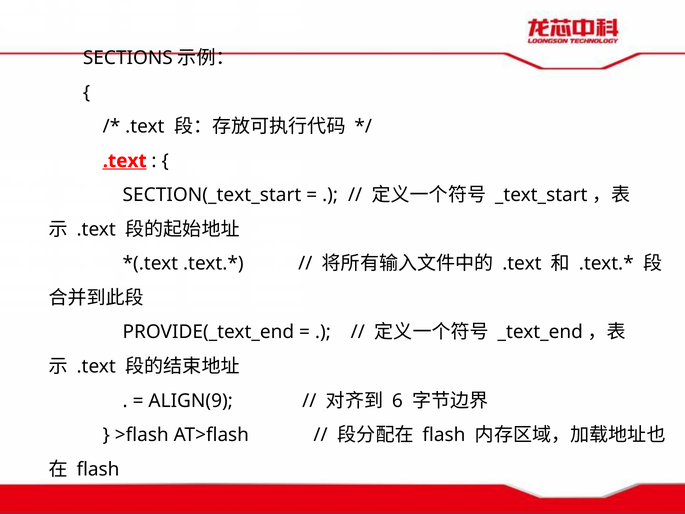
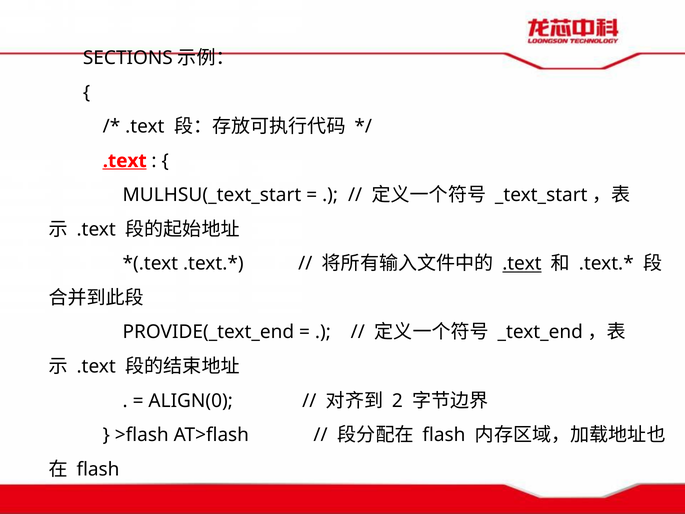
SECTION(_text_start: SECTION(_text_start -> MULHSU(_text_start (212, 195)
.text underline: none -> present (522, 264)
ALIGN(9: ALIGN(9 -> ALIGN(0 (191, 401)
6: 6 -> 2 (397, 401)
